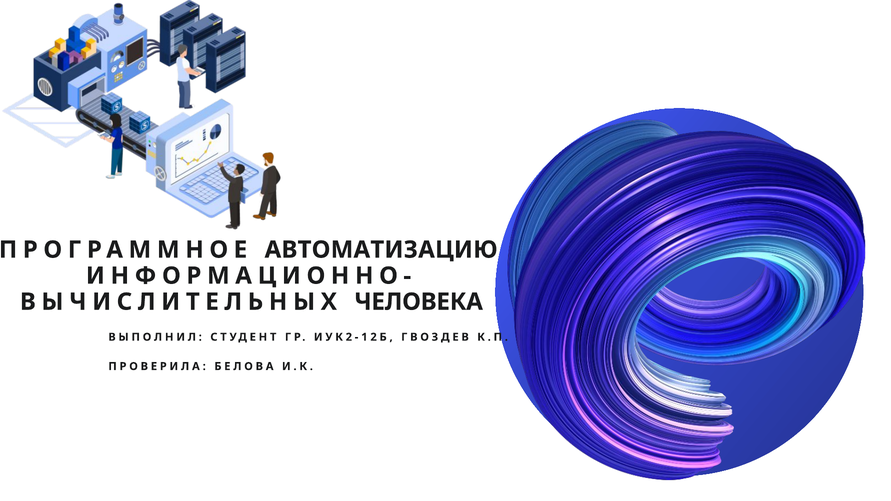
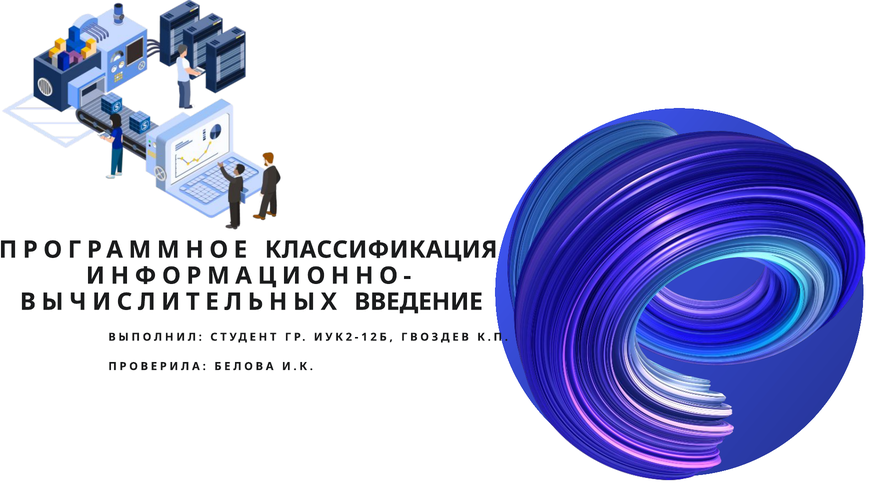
АВТОМАТИЗАЦИЮ: АВТОМАТИЗАЦИЮ -> КЛАССИФИКАЦИЯ (381, 250)
ЧЕЛОВЕКА: ЧЕЛОВЕКА -> ВВЕДЕНИЕ (419, 302)
